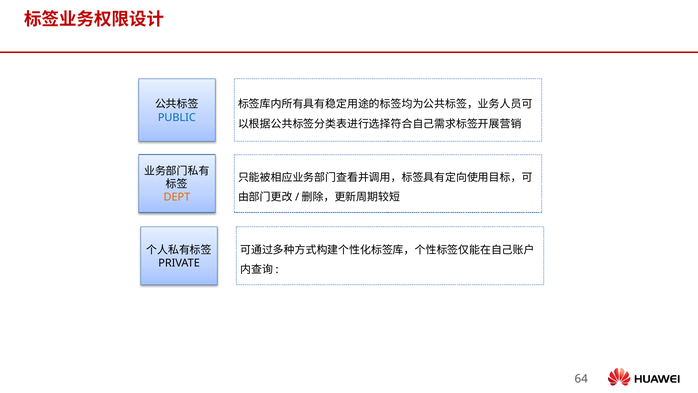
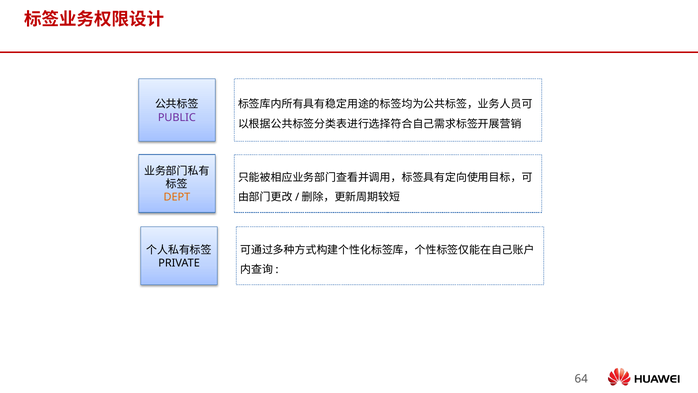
PUBLIC colour: blue -> purple (177, 117)
